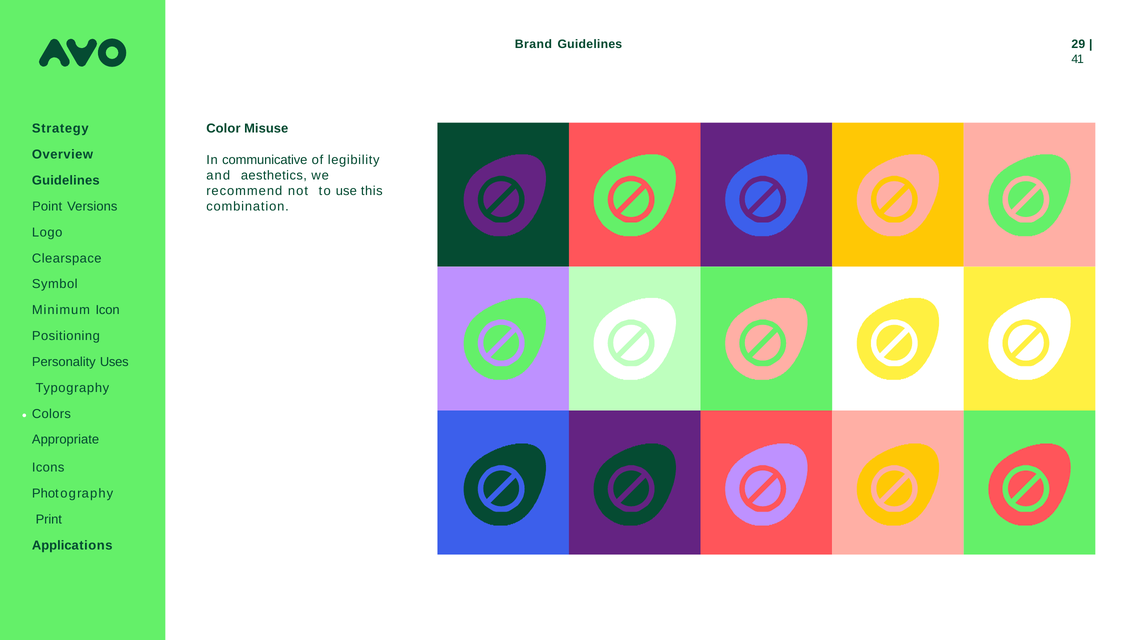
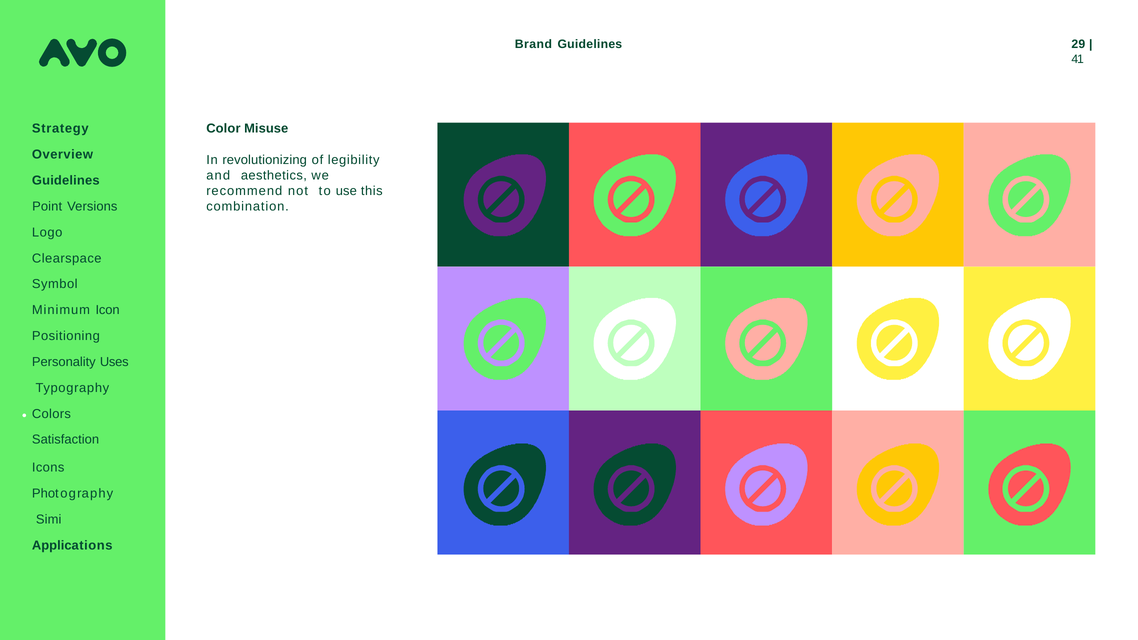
communicative: communicative -> revolutionizing (265, 160)
Appropriate: Appropriate -> Satisfaction (66, 440)
Print: Print -> Simi (49, 520)
